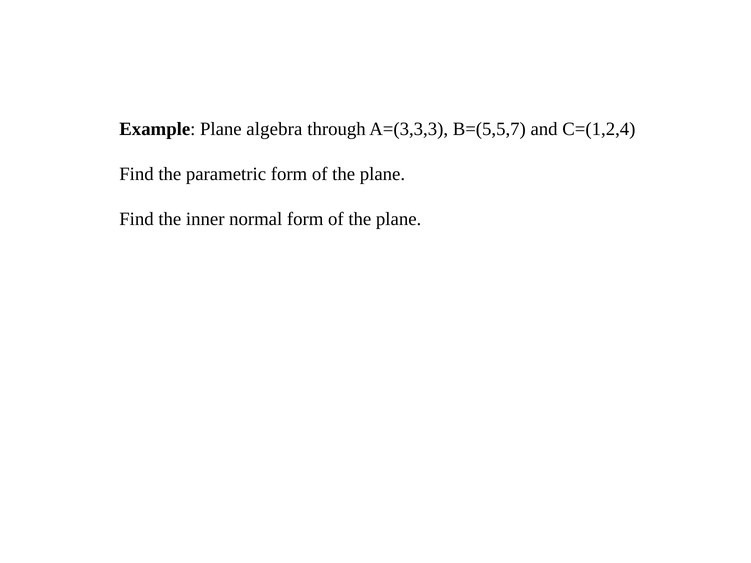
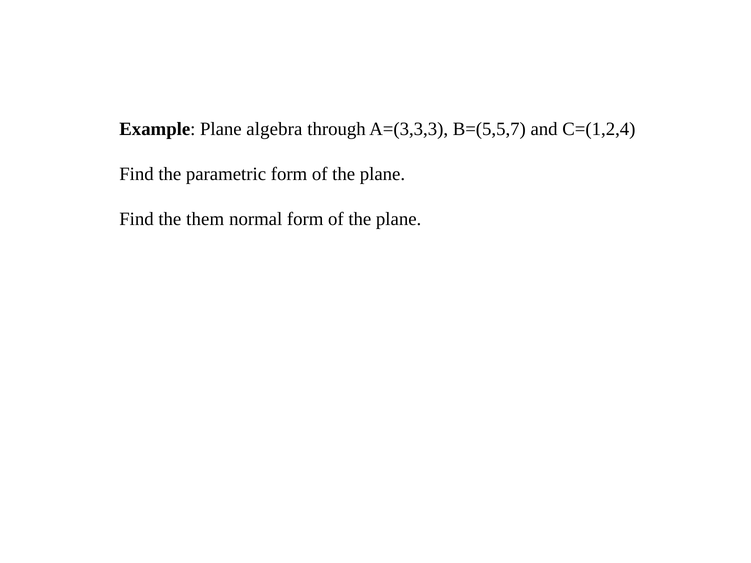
inner: inner -> them (205, 219)
